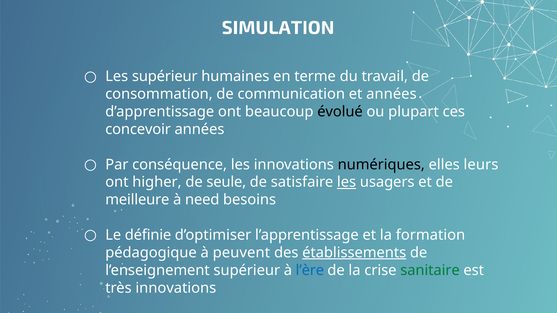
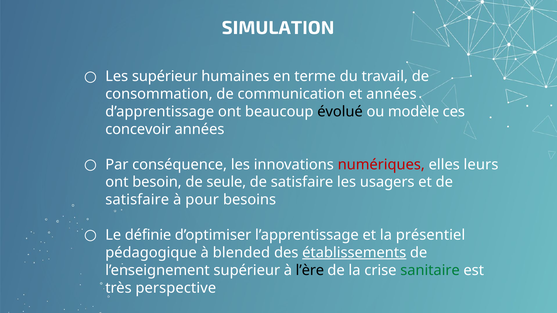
plupart: plupart -> modèle (414, 112)
numériques colour: black -> red (381, 165)
higher: higher -> besoin (157, 182)
les underline: present -> none (347, 182)
meilleure: meilleure -> satisfaire (137, 200)
need: need -> pour (202, 200)
formation: formation -> présentiel (430, 235)
peuvent: peuvent -> blended (241, 253)
l’ère colour: blue -> black (310, 270)
très innovations: innovations -> perspective (176, 288)
